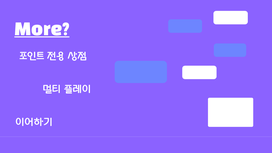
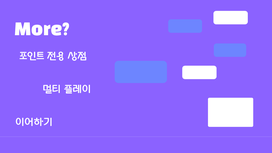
More underline: present -> none (42, 30)
